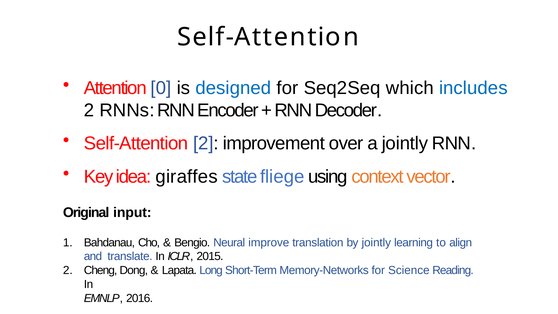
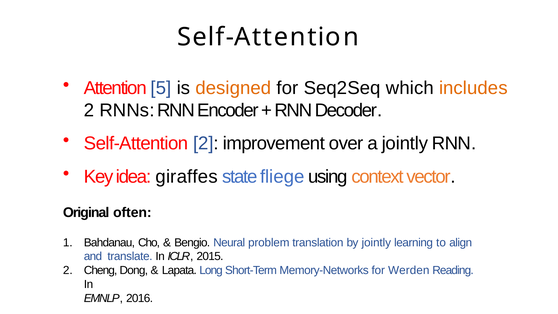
0: 0 -> 5 (161, 88)
designed colour: blue -> orange (233, 88)
includes colour: blue -> orange (473, 88)
input: input -> often (132, 213)
improve: improve -> problem (269, 242)
Science: Science -> Werden (409, 270)
